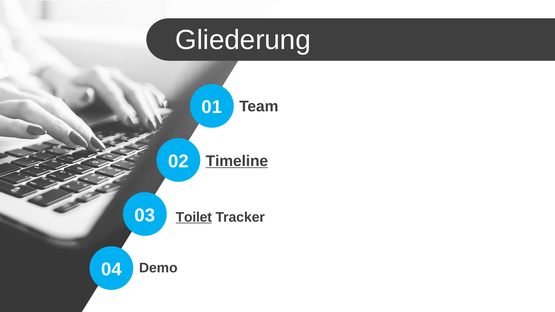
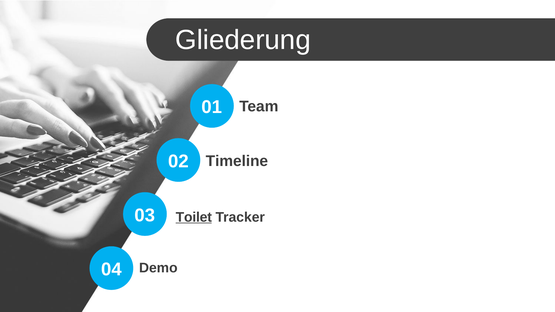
Timeline underline: present -> none (237, 161)
